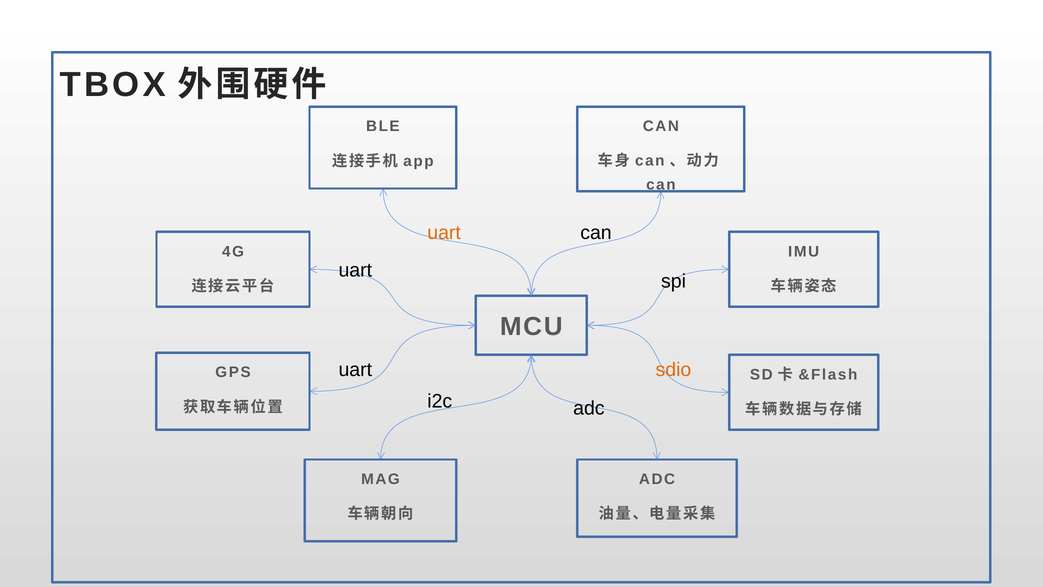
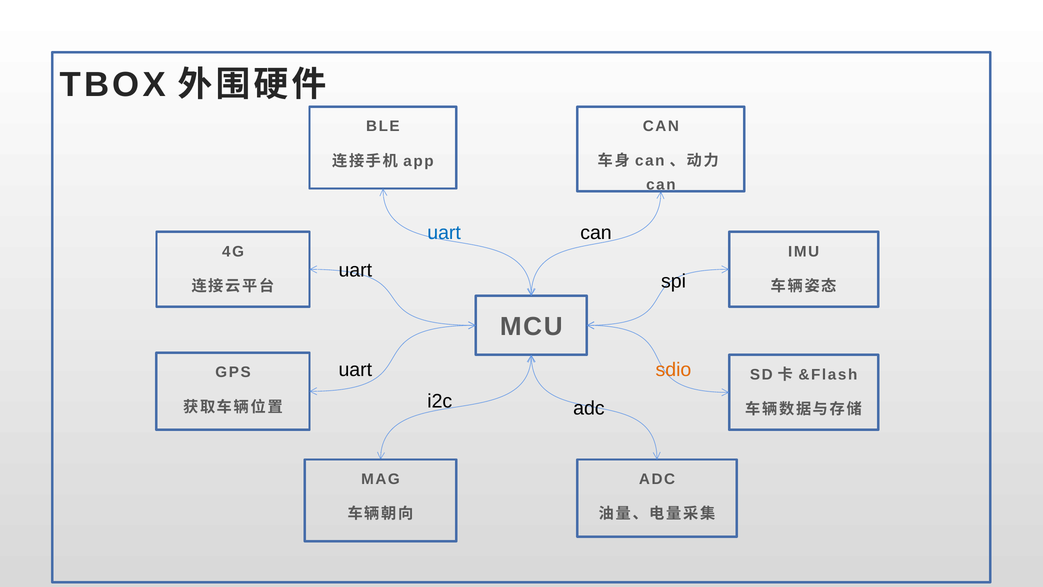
uart colour: orange -> blue (444, 233)
